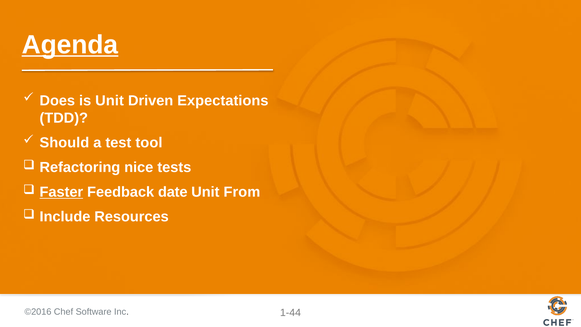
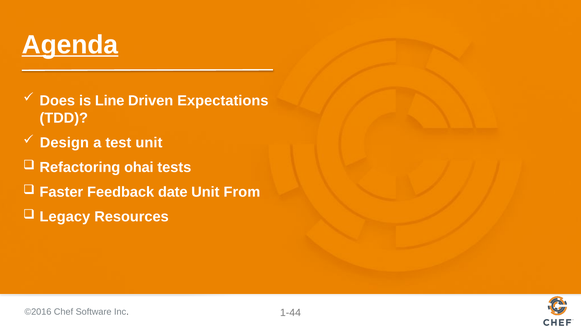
is Unit: Unit -> Line (110, 100)
Should: Should -> Design (64, 143)
test tool: tool -> unit (149, 143)
nice: nice -> ohai (139, 167)
Faster underline: present -> none (61, 192)
Include: Include -> Legacy (65, 217)
